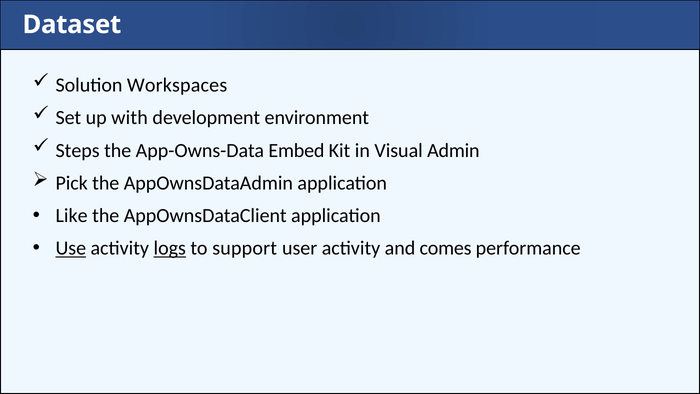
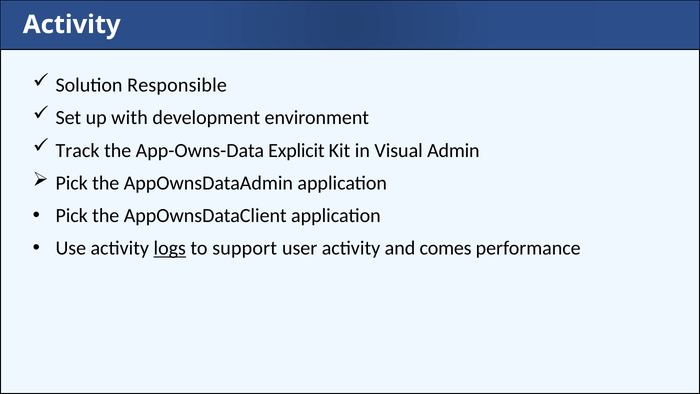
Dataset: Dataset -> Activity (72, 25)
Workspaces: Workspaces -> Responsible (177, 85)
Steps: Steps -> Track (78, 150)
Embed: Embed -> Explicit (296, 150)
Like: Like -> Pick (72, 215)
Use underline: present -> none (71, 248)
